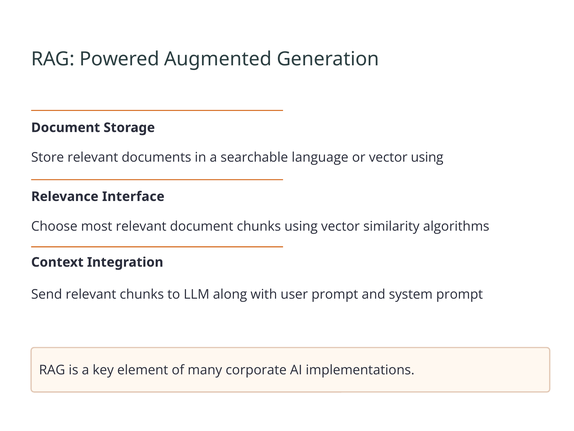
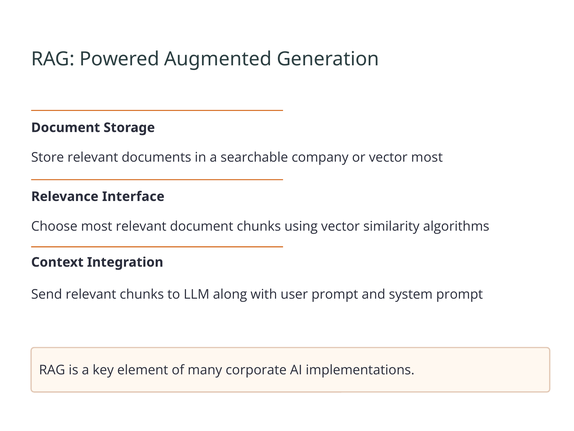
language: language -> company (320, 157)
vector using: using -> most (427, 157)
